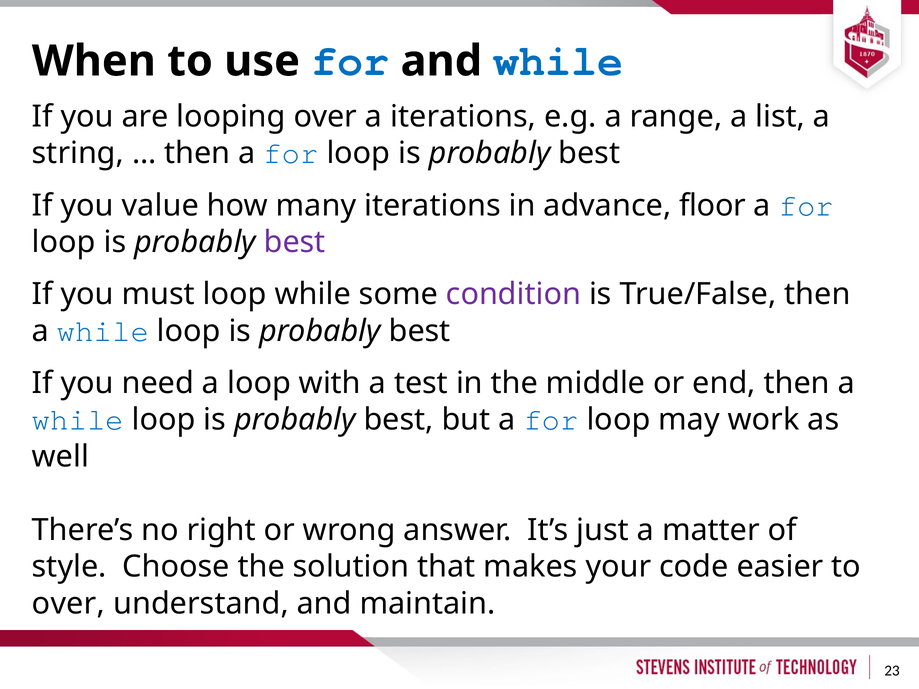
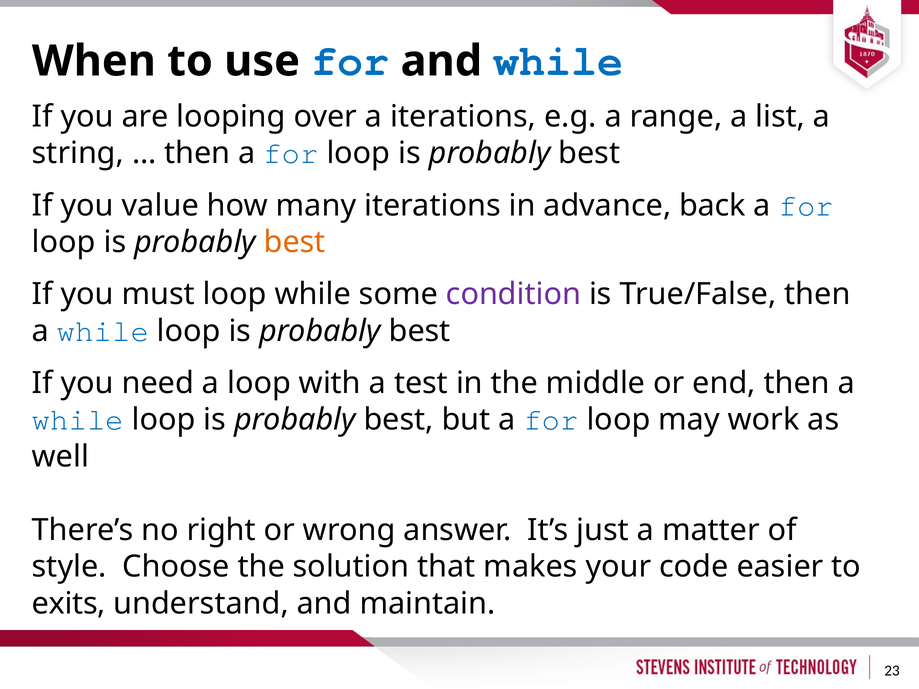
floor: floor -> back (712, 205)
best colour: purple -> orange (295, 242)
over: over -> exits (69, 604)
